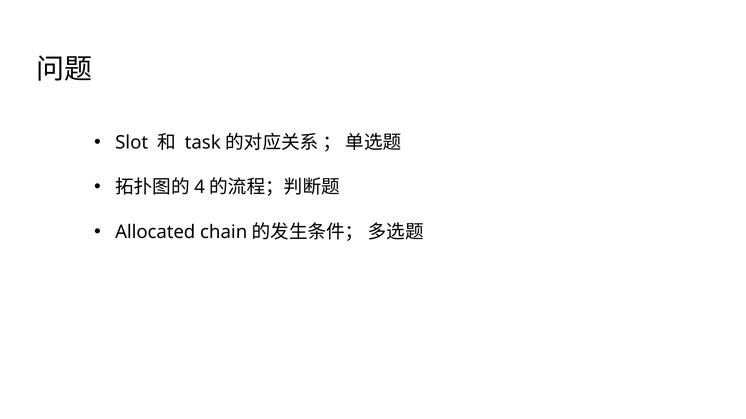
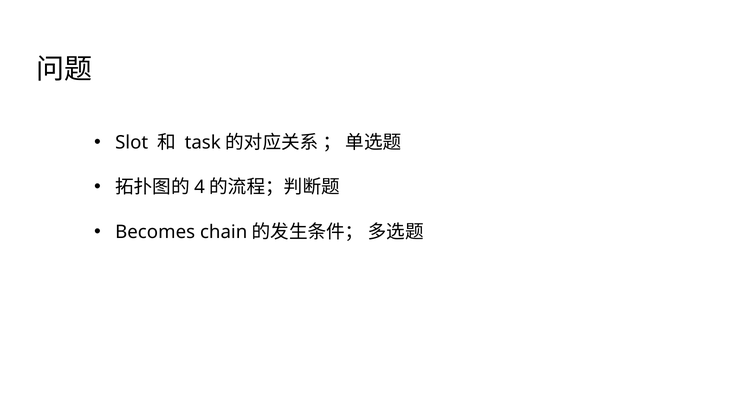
Allocated: Allocated -> Becomes (155, 232)
